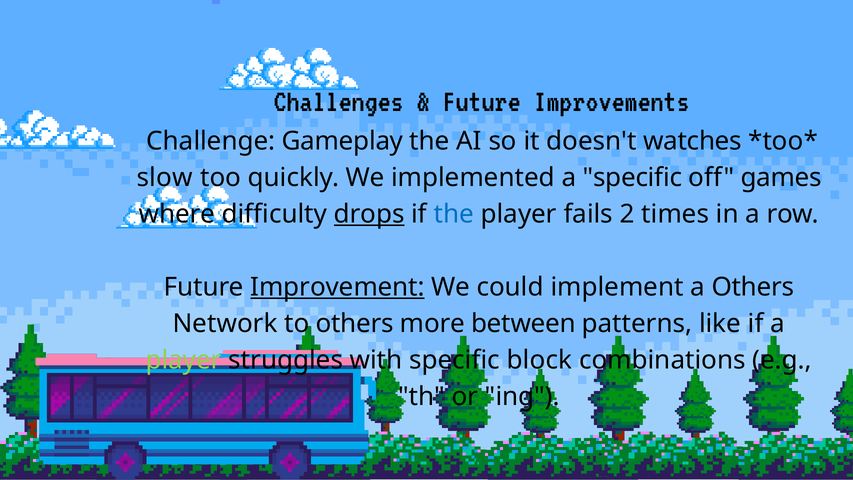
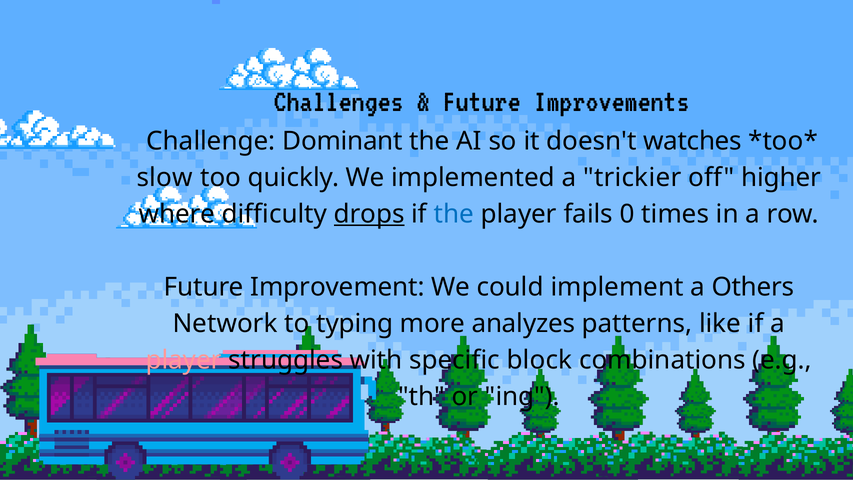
Gameplay: Gameplay -> Dominant (342, 141)
a specific: specific -> trickier (632, 177)
games: games -> higher (781, 177)
2: 2 -> 0 (627, 214)
Improvement underline: present -> none (338, 287)
to others: others -> typing (355, 323)
between: between -> analyzes (523, 323)
player colour: light green -> pink (184, 360)
